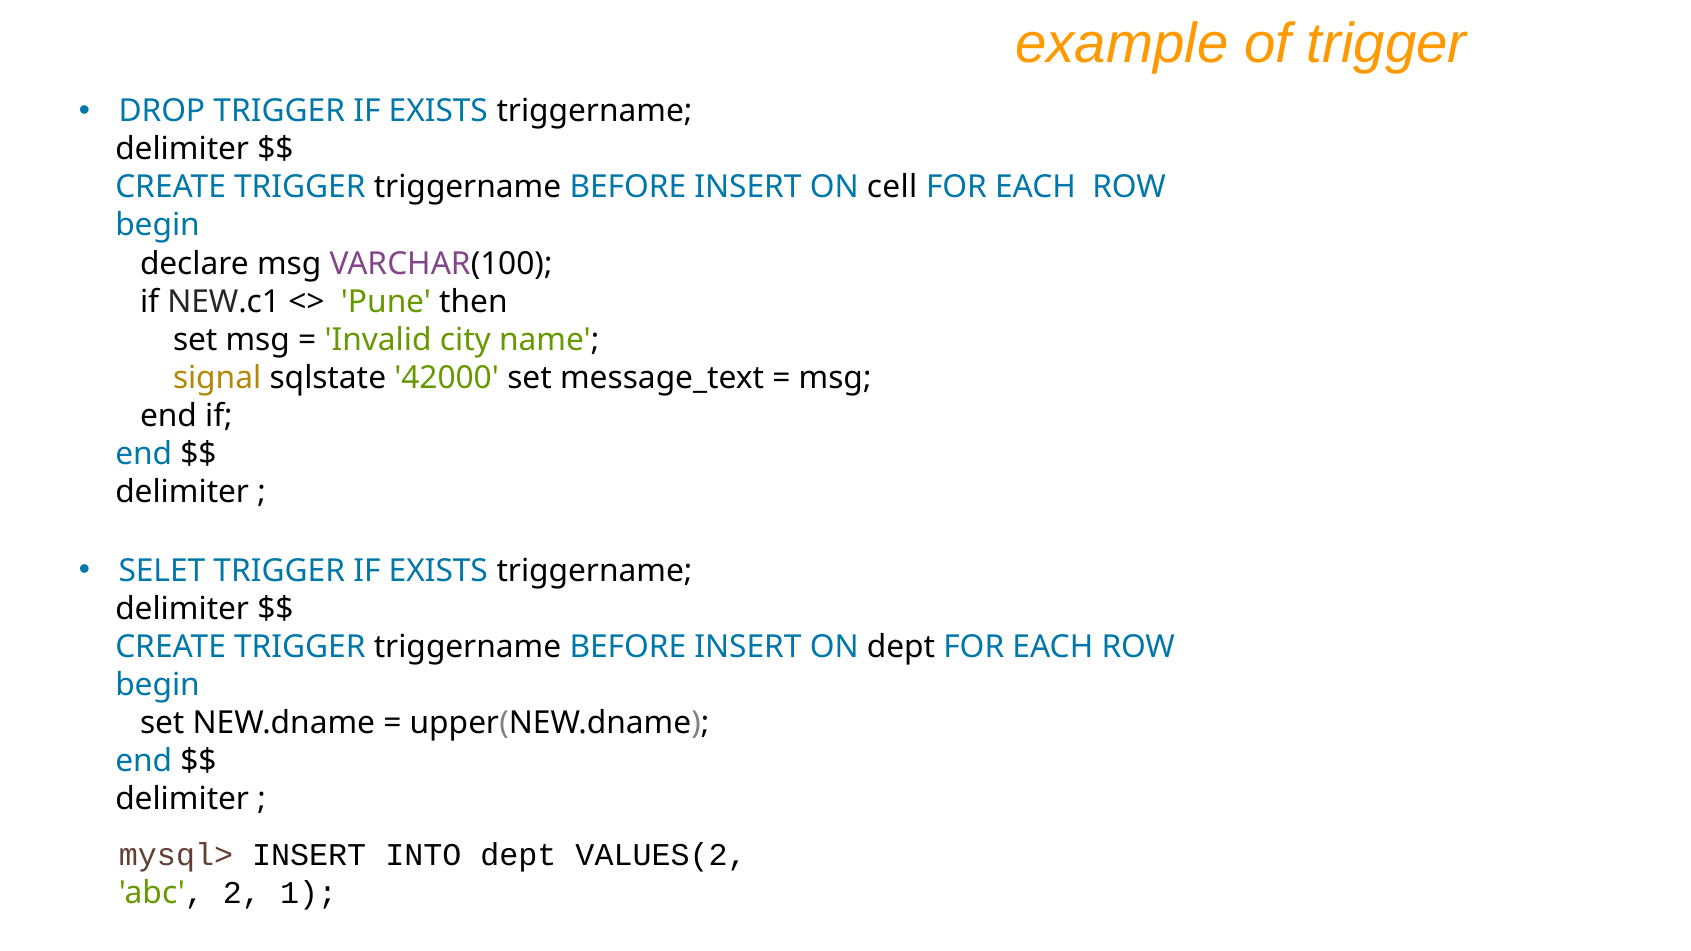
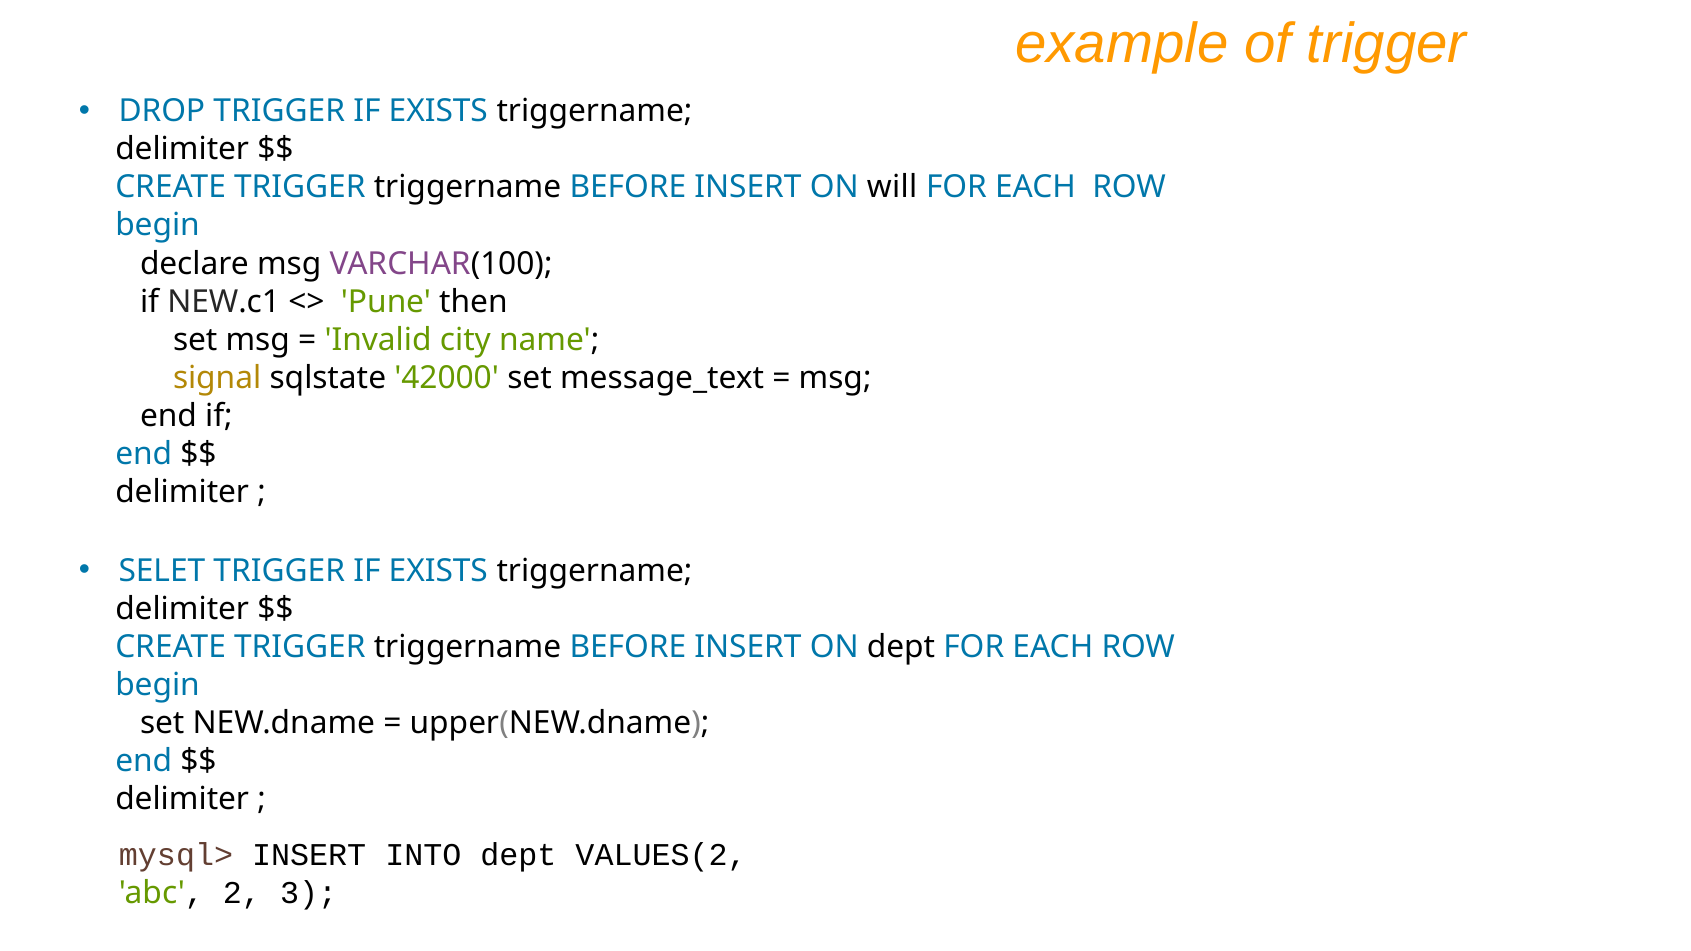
cell: cell -> will (892, 188)
1: 1 -> 3 (309, 893)
